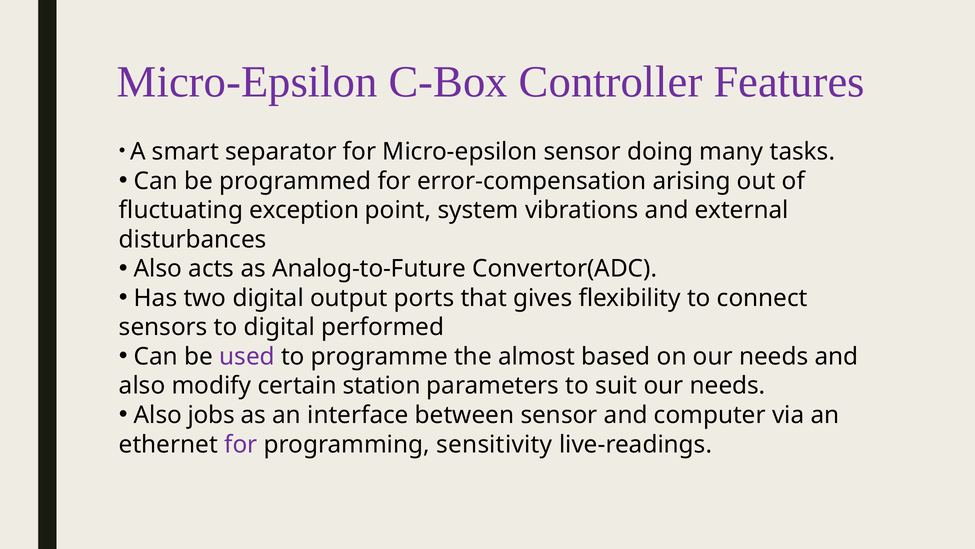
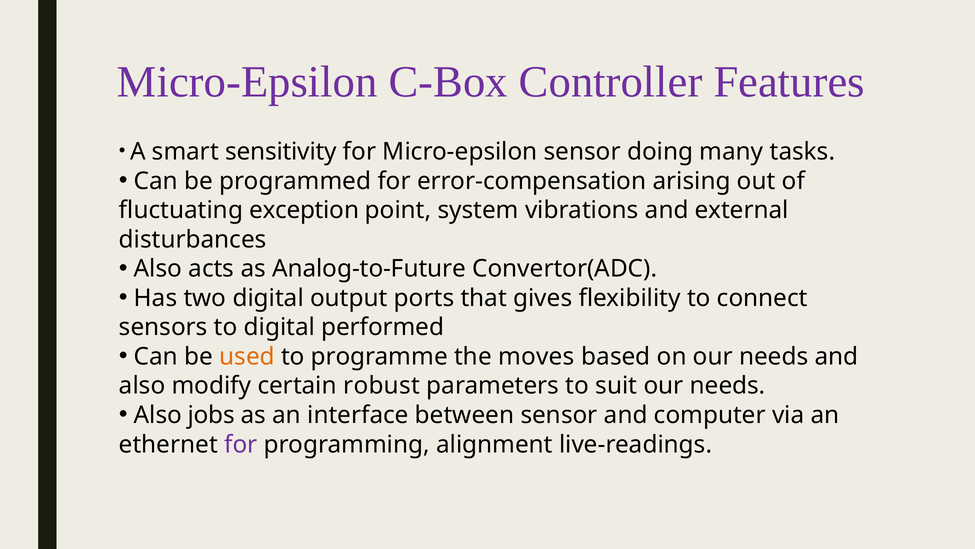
separator: separator -> sensitivity (281, 152)
used colour: purple -> orange (247, 356)
almost: almost -> moves (536, 356)
station: station -> robust (382, 386)
sensitivity: sensitivity -> alignment (494, 444)
